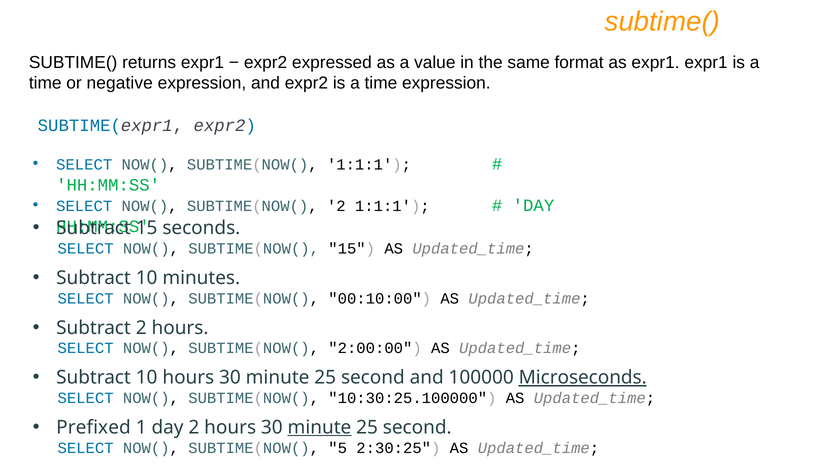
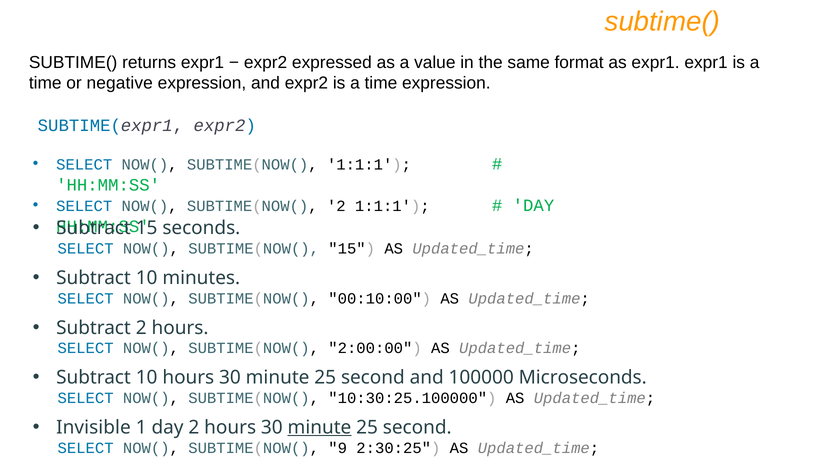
Microseconds underline: present -> none (583, 377)
Prefixed: Prefixed -> Invisible (93, 427)
5: 5 -> 9 (338, 448)
